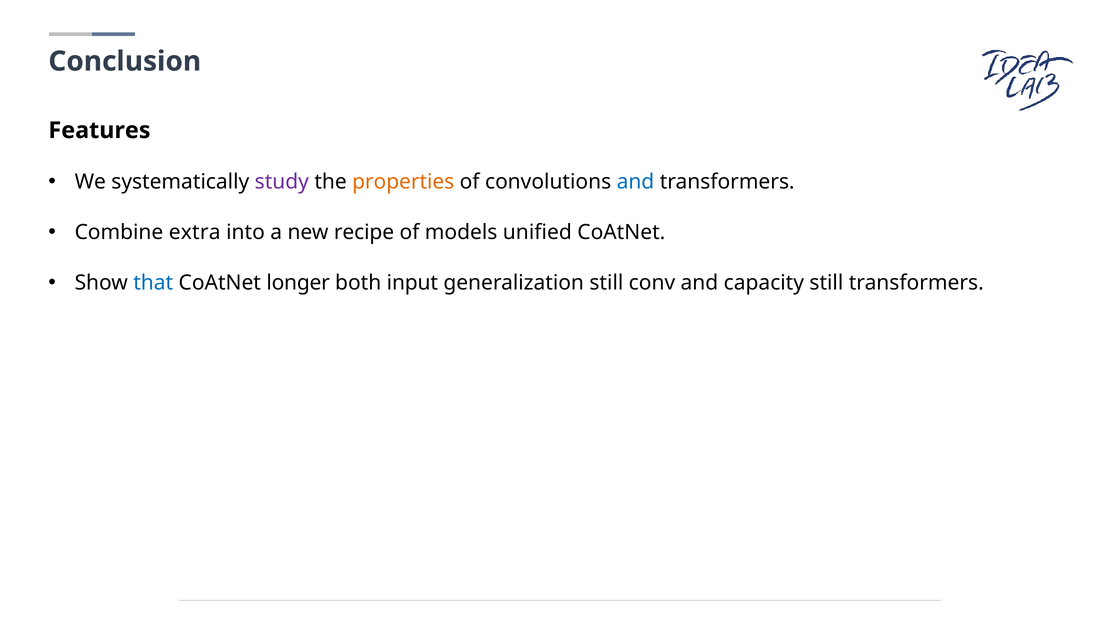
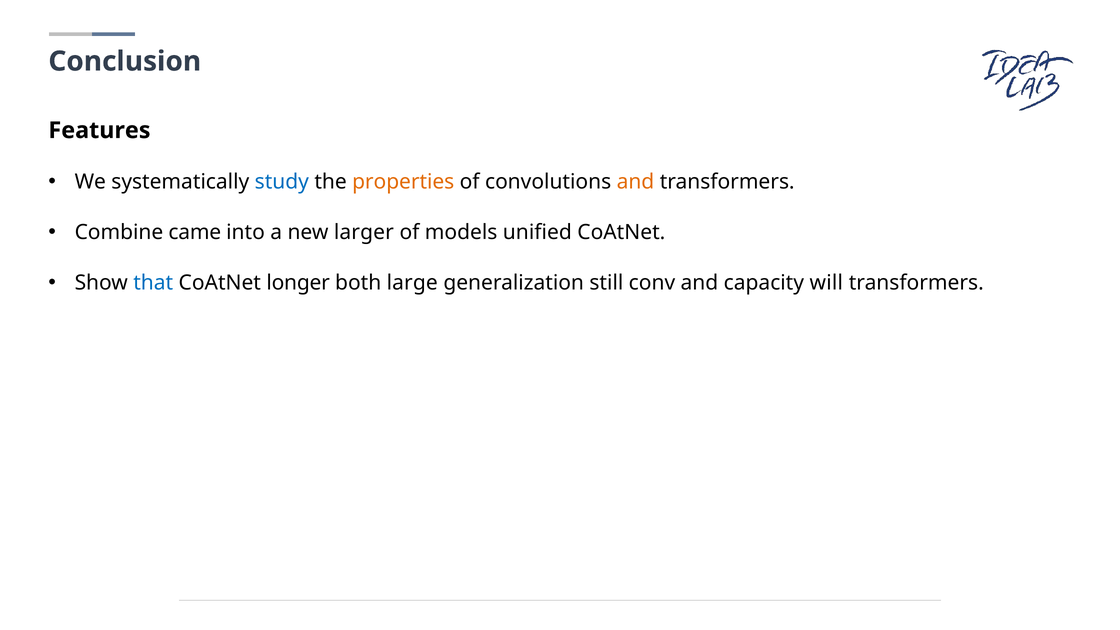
study colour: purple -> blue (282, 182)
and colour: blue -> orange (635, 182)
extra: extra -> came (195, 232)
recipe: recipe -> larger (364, 232)
input: input -> large (412, 283)
capacity still: still -> will (826, 283)
